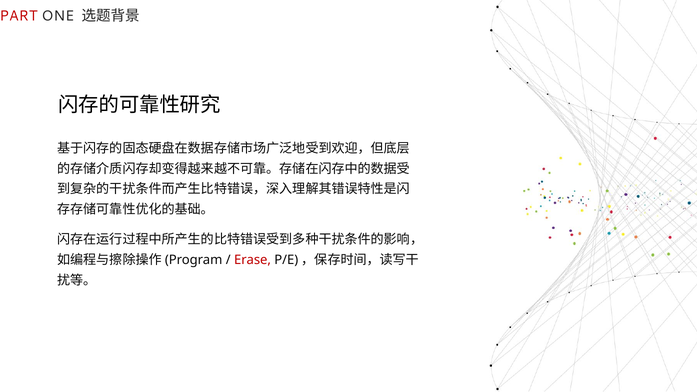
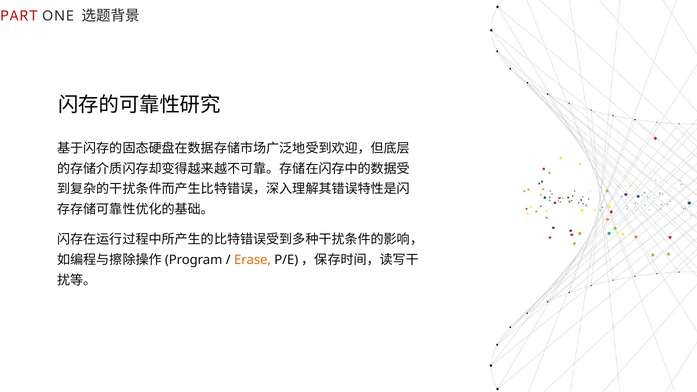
Erase colour: red -> orange (252, 260)
